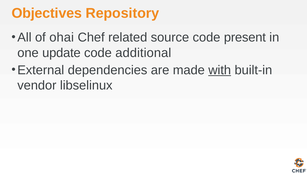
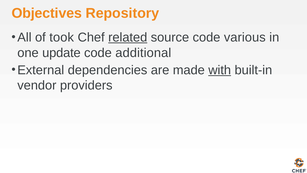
ohai: ohai -> took (62, 37)
related underline: none -> present (128, 37)
present: present -> various (245, 37)
libselinux: libselinux -> providers (86, 85)
